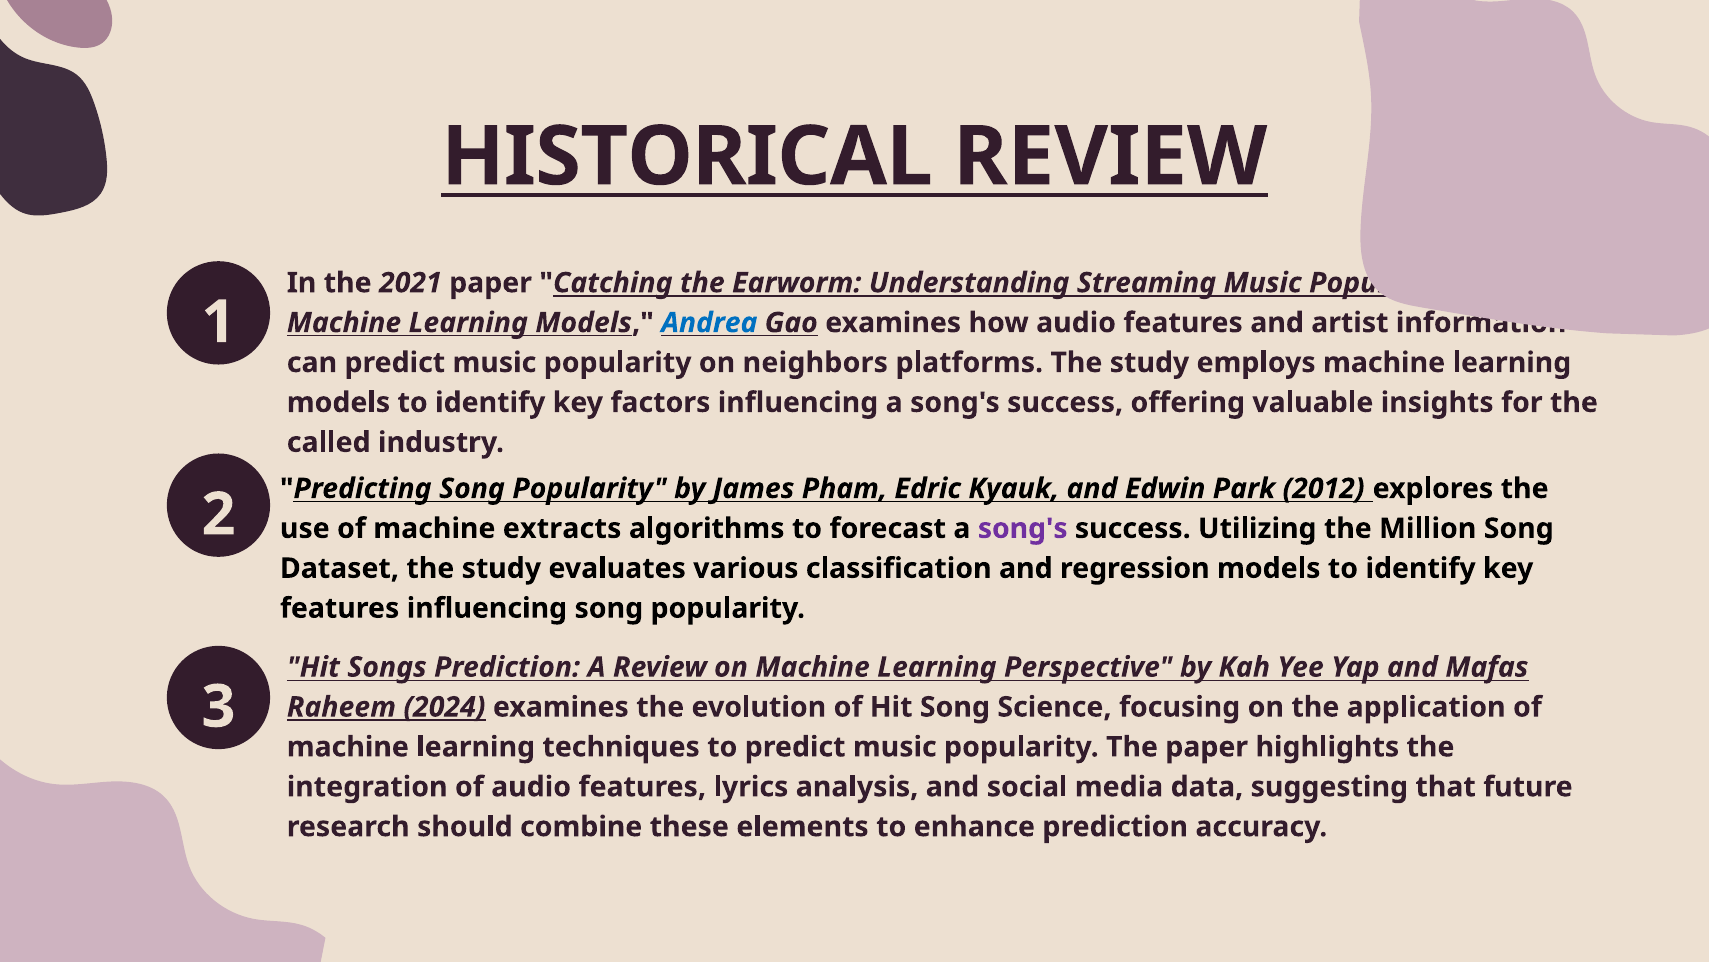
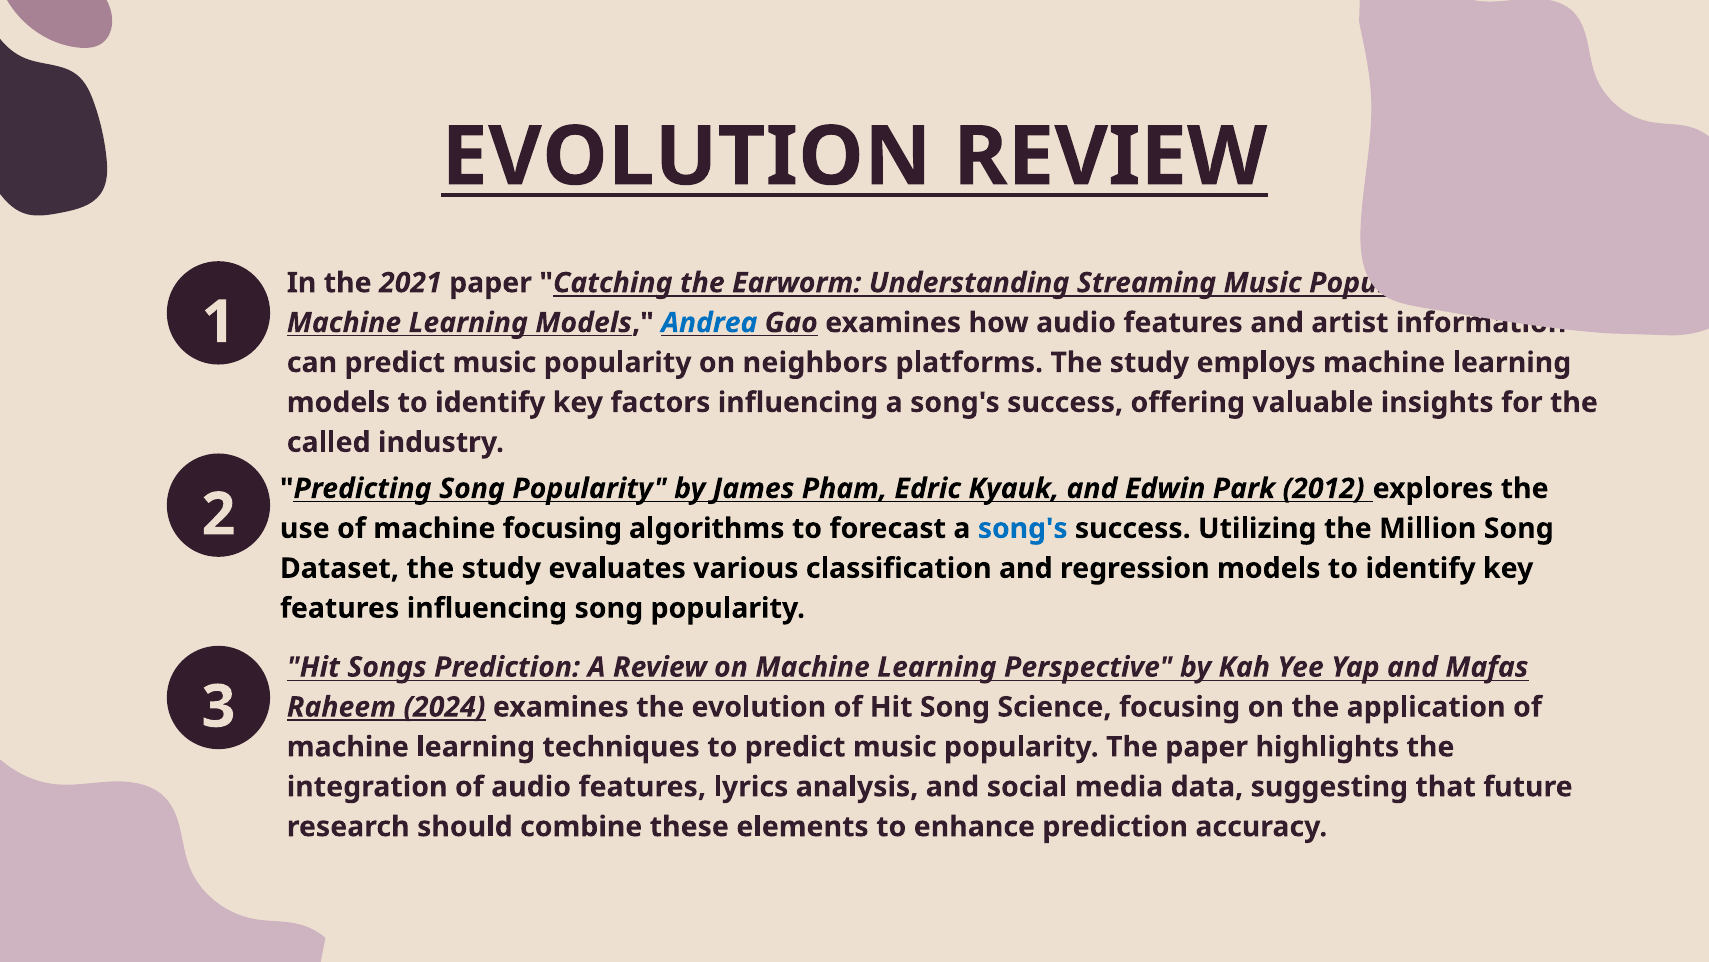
HISTORICAL: HISTORICAL -> EVOLUTION (686, 157)
machine extracts: extracts -> focusing (562, 528)
song's colour: purple -> blue (1023, 528)
